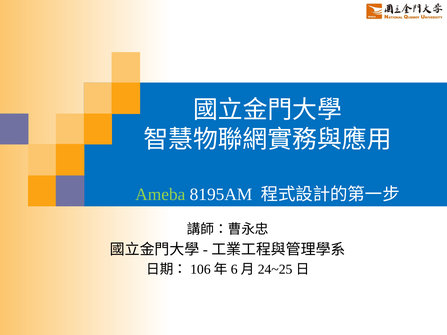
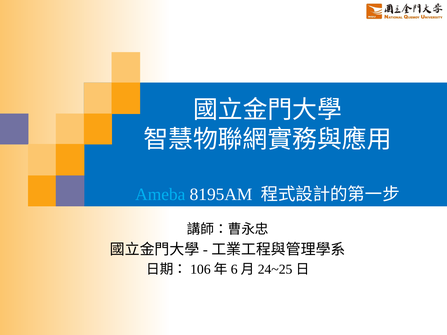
Ameba colour: light green -> light blue (160, 194)
